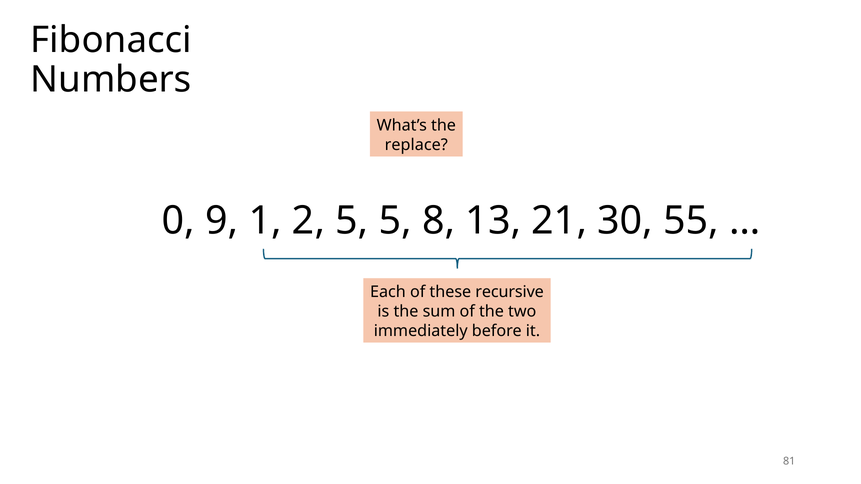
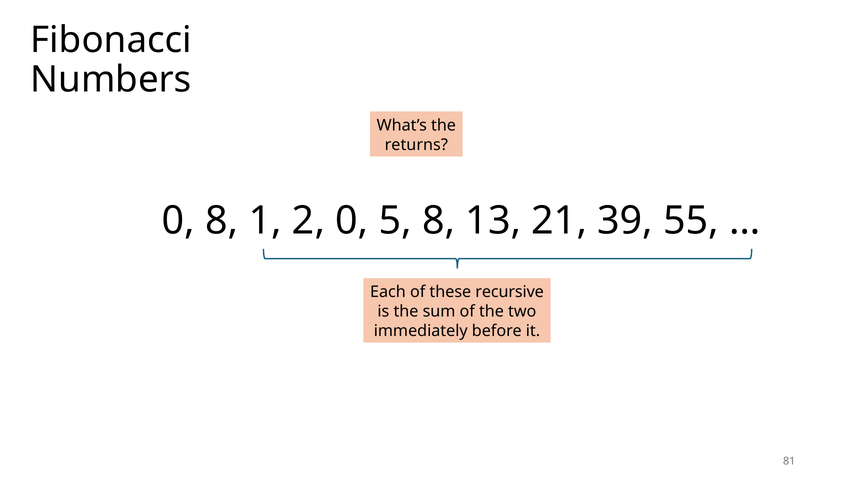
replace: replace -> returns (416, 145)
0 9: 9 -> 8 (222, 221)
2 5: 5 -> 0 (352, 221)
30: 30 -> 39 (625, 221)
